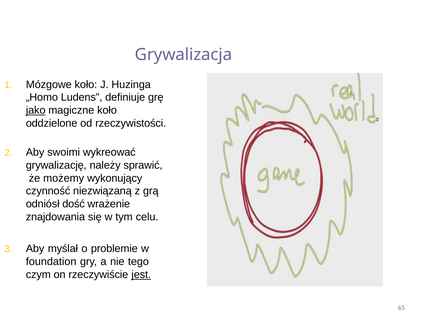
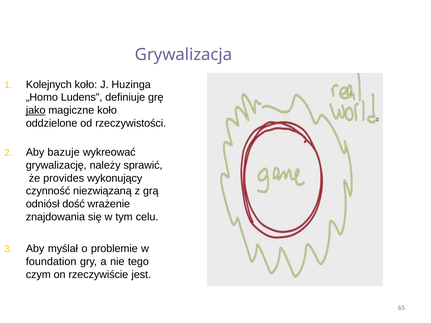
Mózgowe: Mózgowe -> Kolejnych (49, 85)
swoimi: swoimi -> bazuje (64, 152)
możemy: możemy -> provides (64, 178)
jest underline: present -> none (141, 275)
